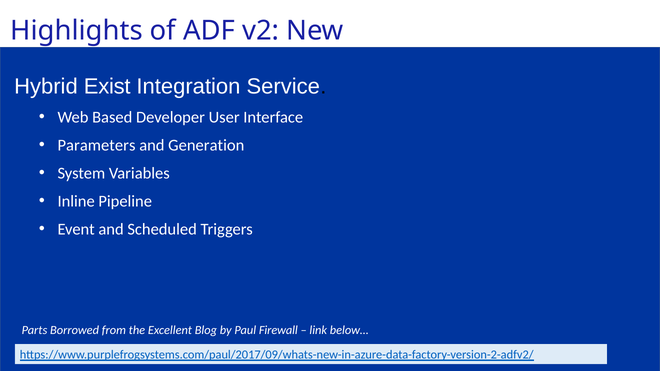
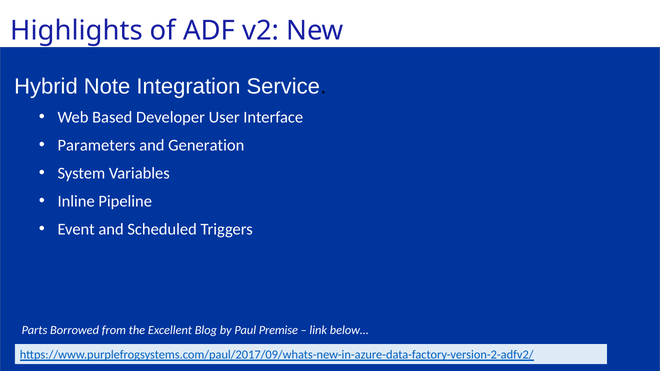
Exist: Exist -> Note (107, 86)
Firewall: Firewall -> Premise (278, 331)
